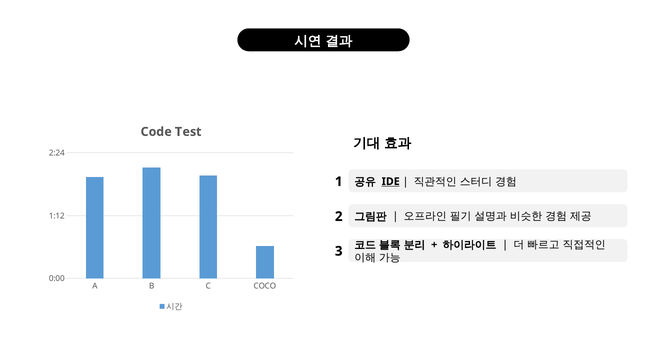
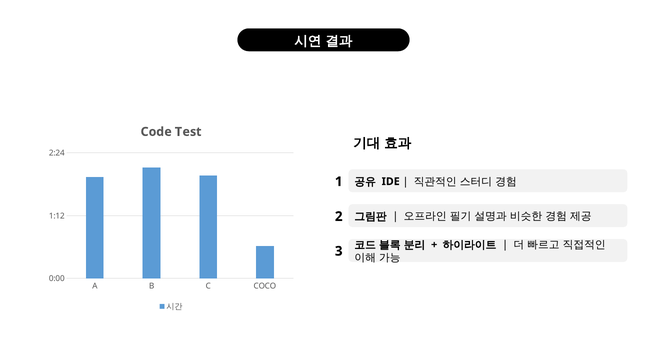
IDE underline: present -> none (391, 181)
